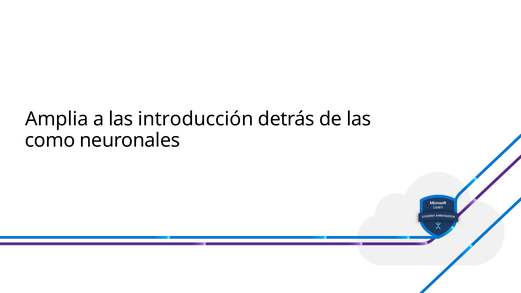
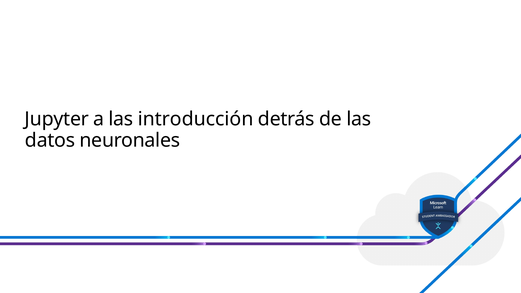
Amplia: Amplia -> Jupyter (57, 119)
como: como -> datos (50, 140)
